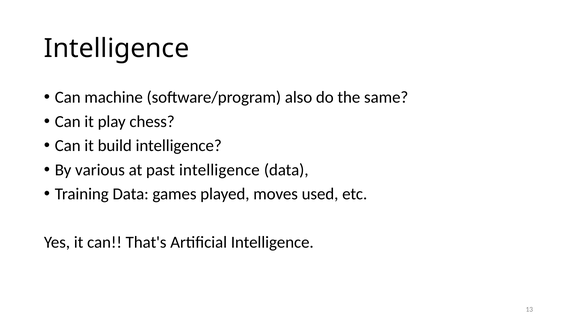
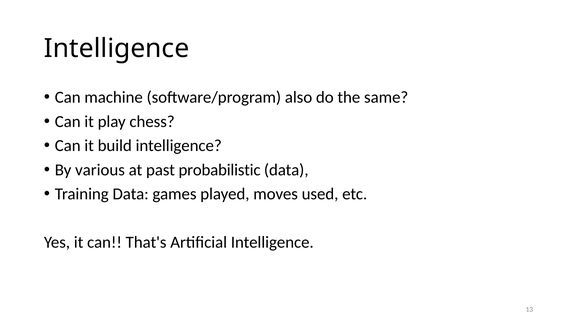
past intelligence: intelligence -> probabilistic (220, 170)
